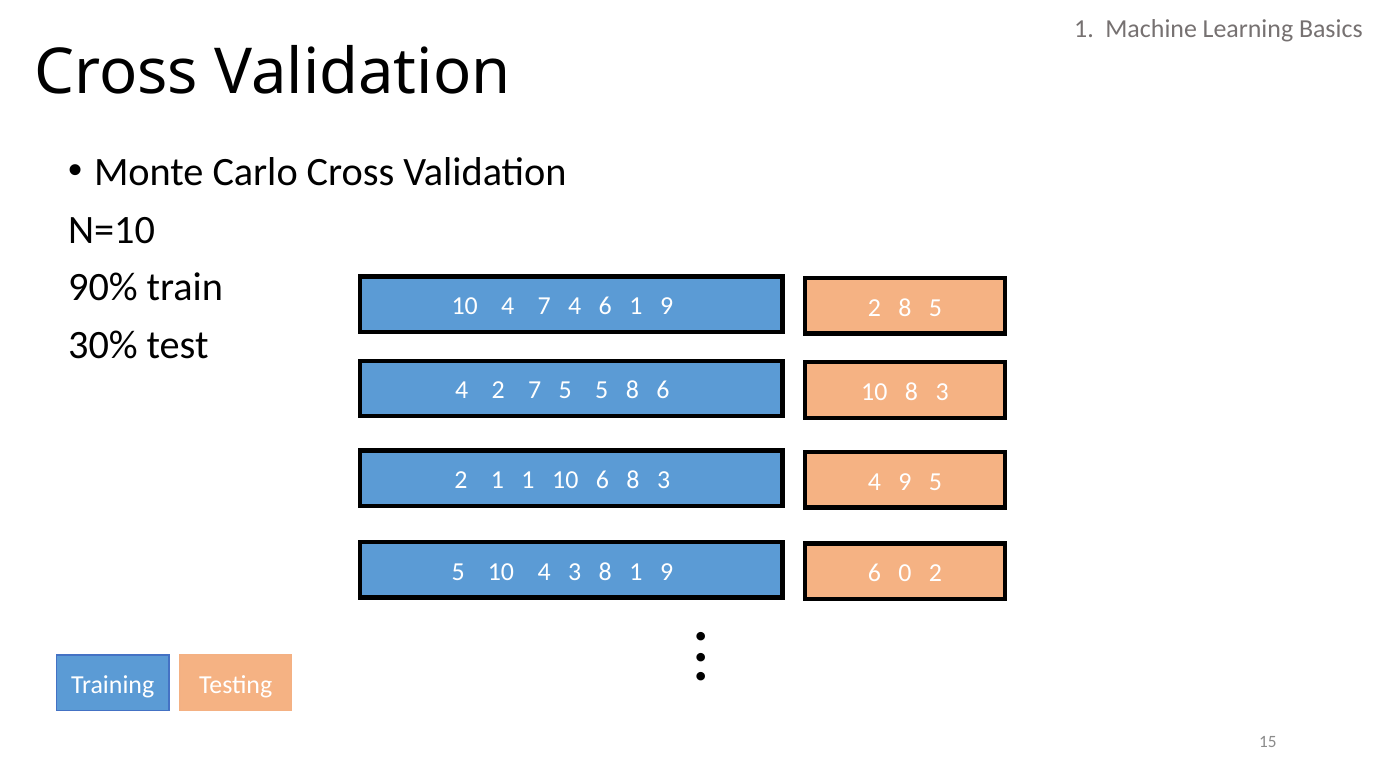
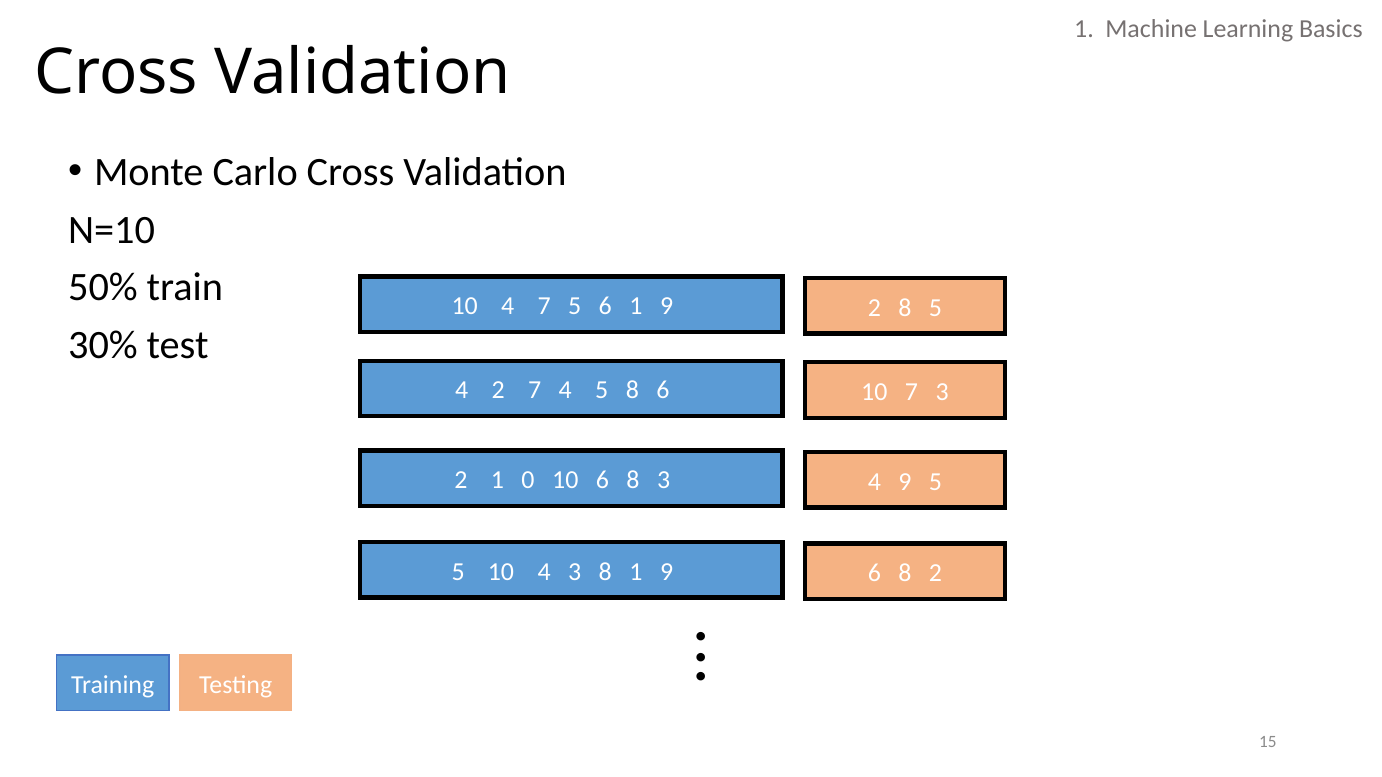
90%: 90% -> 50% (103, 288)
7 4: 4 -> 5 (575, 306)
7 5: 5 -> 4 (565, 390)
10 8: 8 -> 7 (911, 392)
1 1: 1 -> 0 (528, 480)
9 6 0: 0 -> 8 (905, 573)
